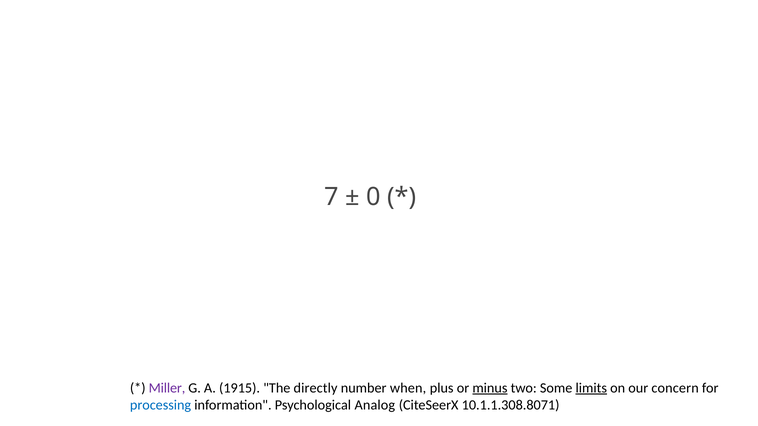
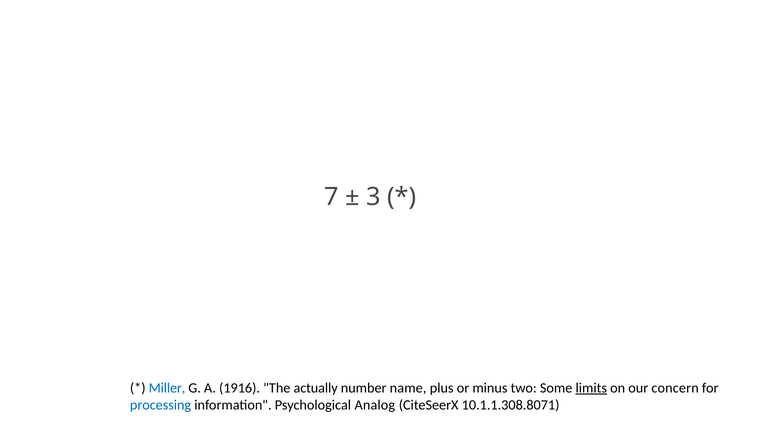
0: 0 -> 3 (373, 197)
Miller colour: purple -> blue (167, 388)
1915: 1915 -> 1916 (240, 388)
directly: directly -> actually (316, 388)
when: when -> name (408, 388)
minus underline: present -> none (490, 388)
